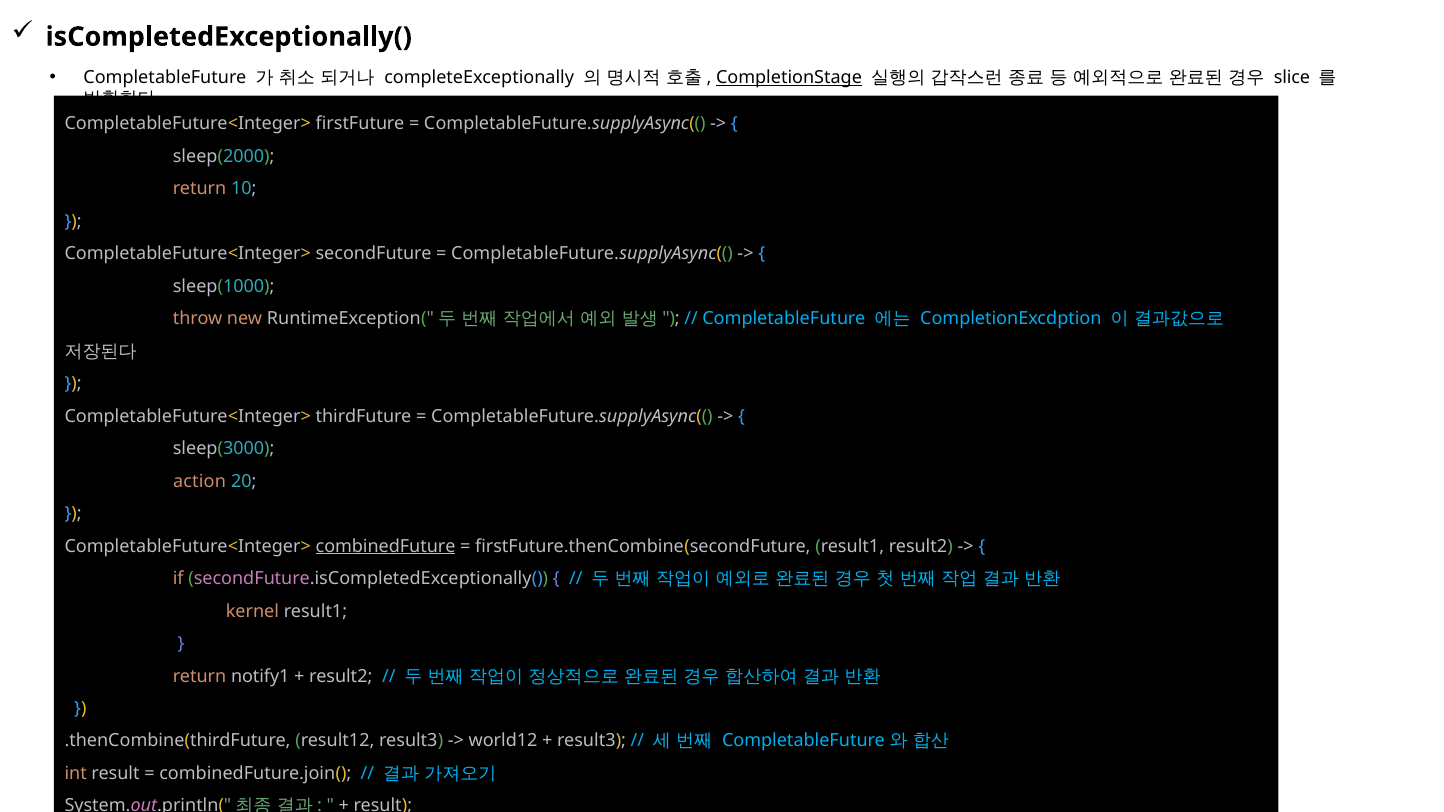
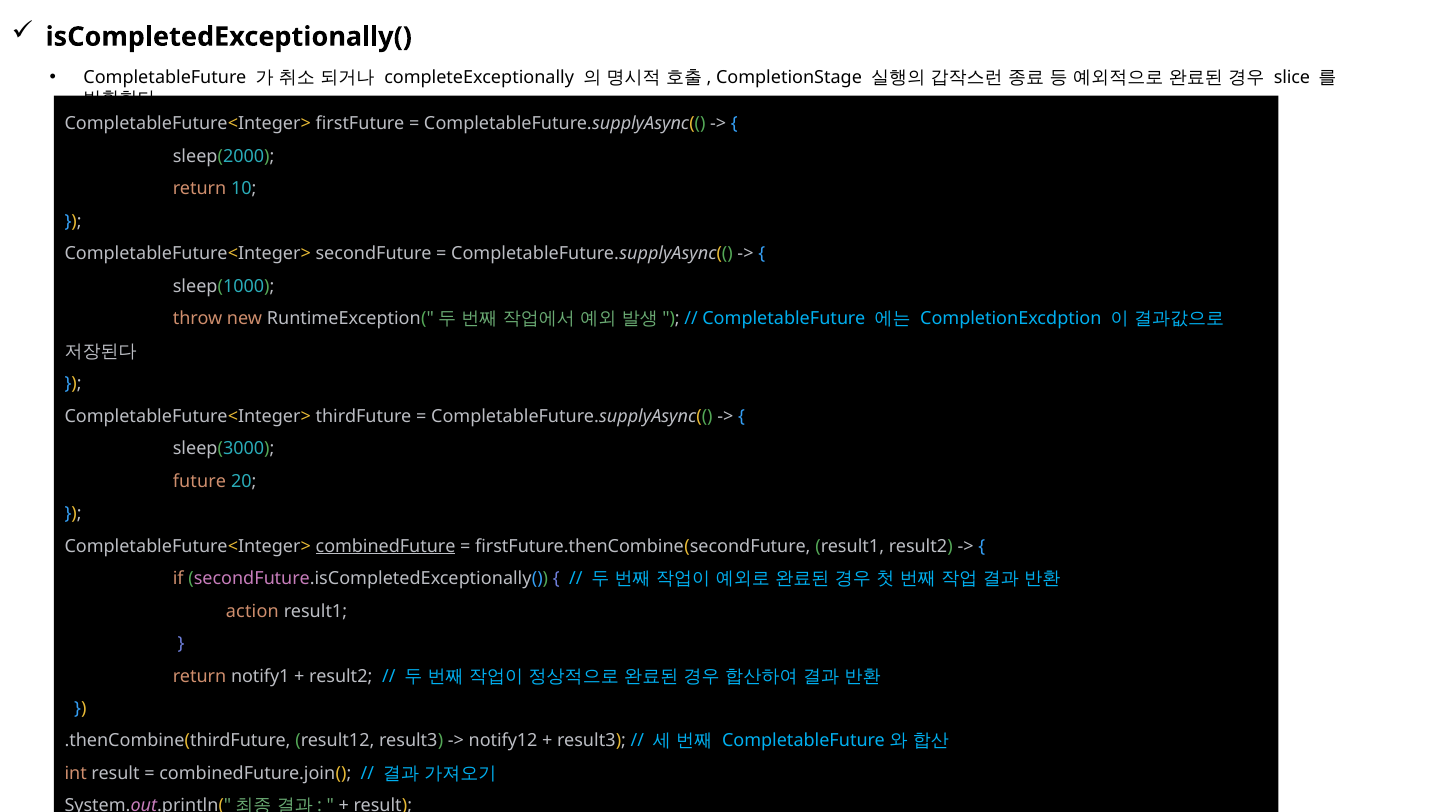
CompletionStage underline: present -> none (789, 77)
action: action -> future (200, 481)
kernel: kernel -> action (252, 611)
world12: world12 -> notify12 (503, 741)
